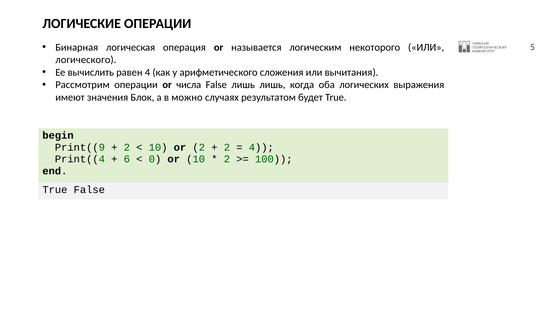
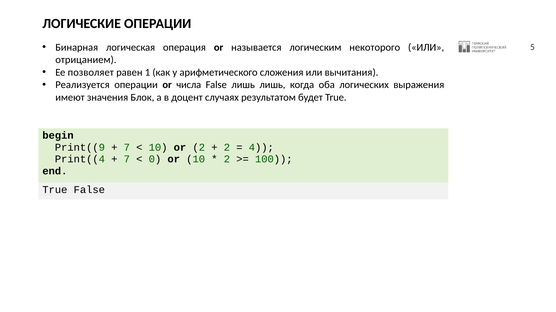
логического: логического -> отрицанием (86, 60)
вычислить: вычислить -> позволяет (91, 73)
равен 4: 4 -> 1 (147, 73)
Рассмотрим: Рассмотрим -> Реализуется (83, 85)
можно: можно -> доцент (187, 98)
2: 2 -> 7 (127, 148)
6: 6 -> 7 (127, 160)
